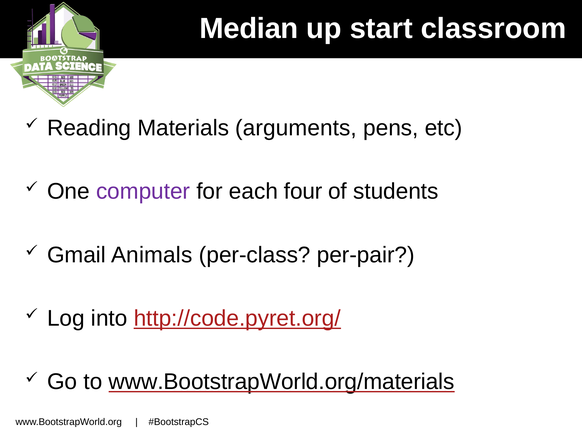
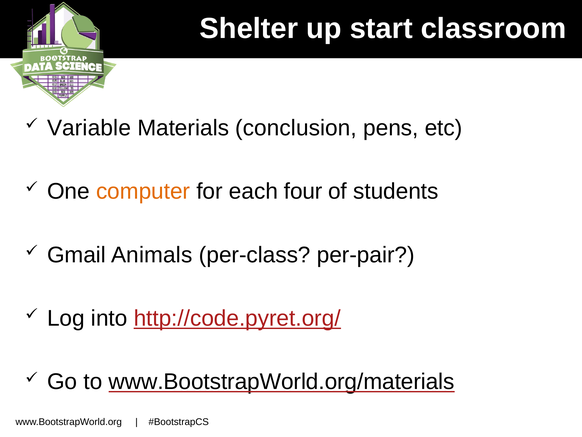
Median: Median -> Shelter (249, 29)
Reading: Reading -> Variable (89, 128)
arguments: arguments -> conclusion (296, 128)
computer colour: purple -> orange (143, 191)
